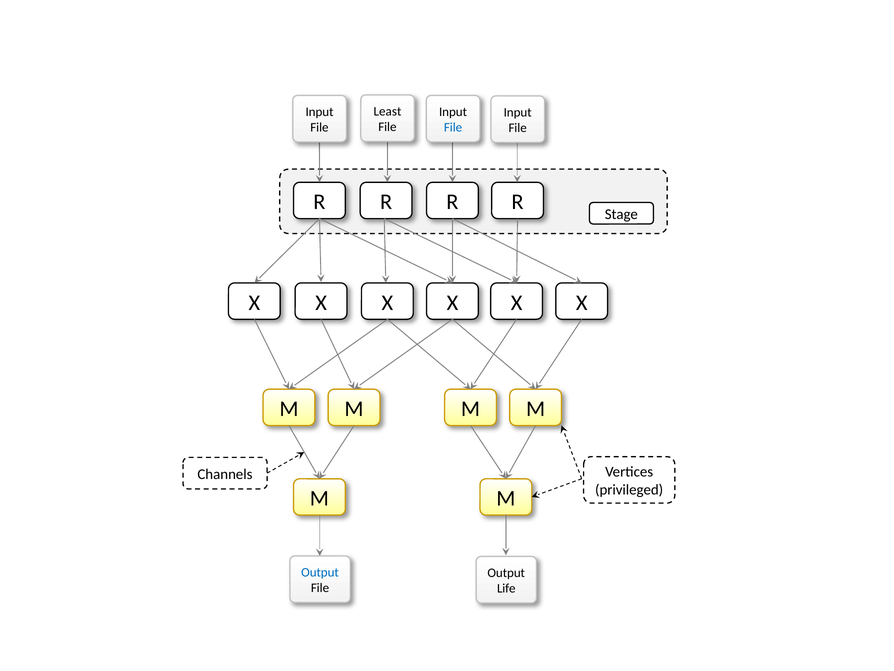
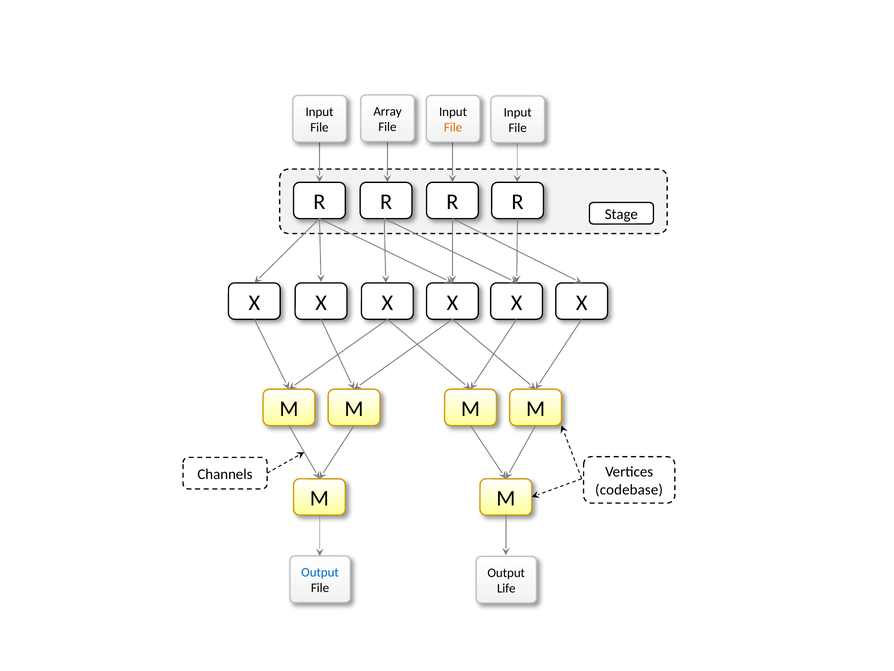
Least: Least -> Array (388, 111)
File colour: blue -> orange (453, 127)
privileged: privileged -> codebase (629, 489)
